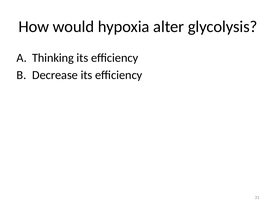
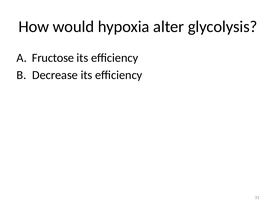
Thinking: Thinking -> Fructose (53, 58)
